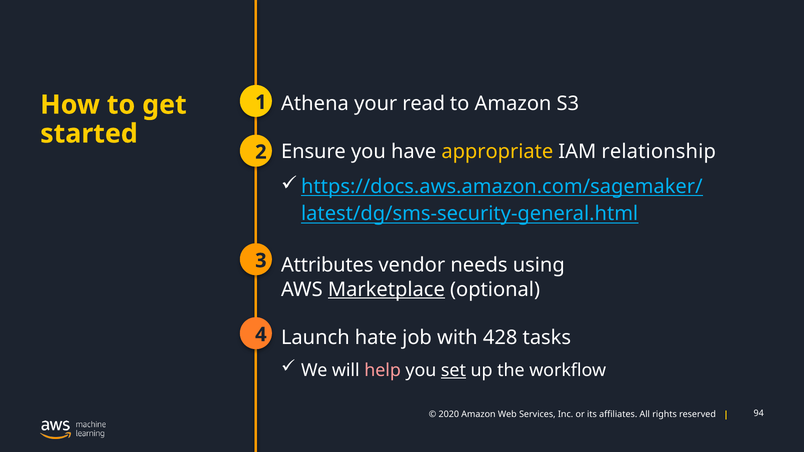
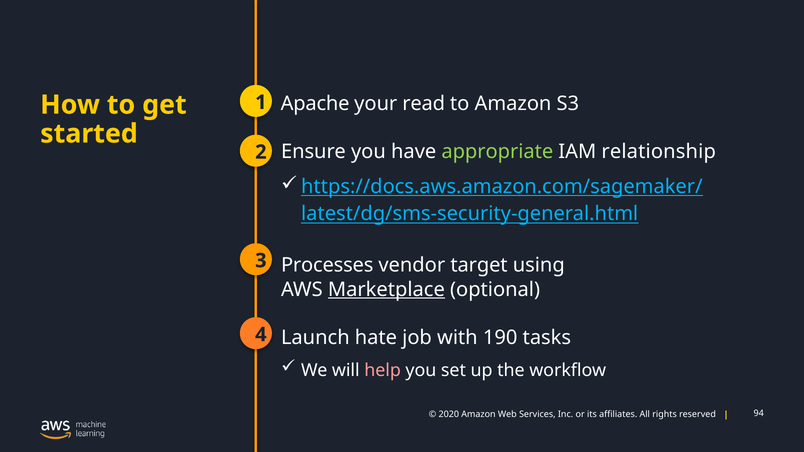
Athena: Athena -> Apache (315, 104)
appropriate colour: yellow -> light green (497, 152)
Attributes: Attributes -> Processes (327, 265)
needs: needs -> target (479, 265)
428: 428 -> 190 (500, 338)
set underline: present -> none (453, 371)
